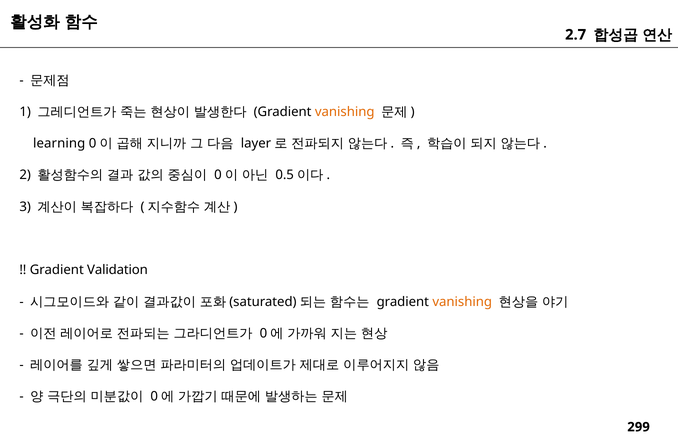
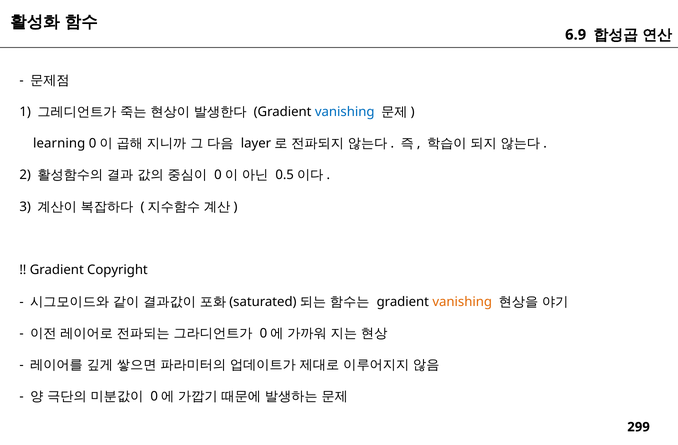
2.7: 2.7 -> 6.9 (576, 35)
vanishing colour: orange -> blue (345, 112)
Validation: Validation -> Copyright (117, 270)
